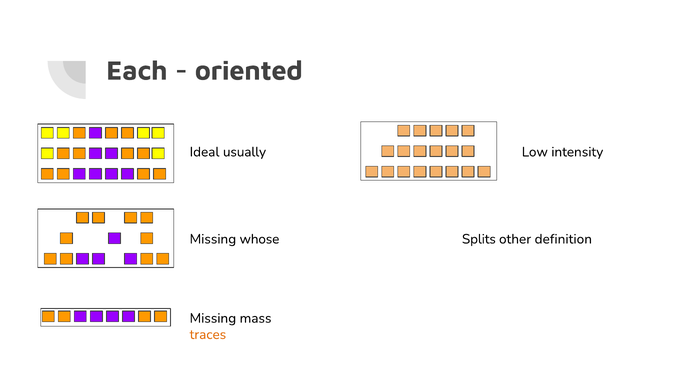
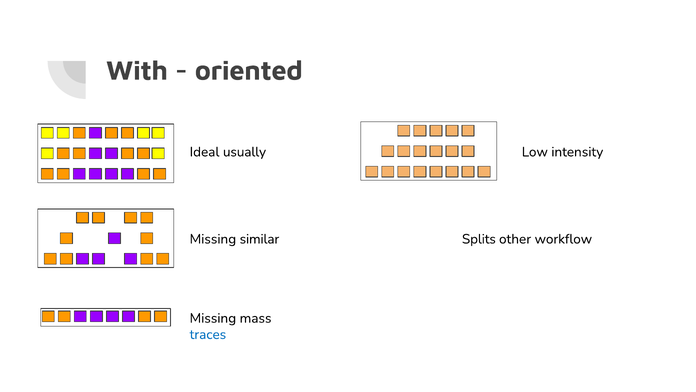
Each: Each -> With (137, 71)
whose: whose -> similar (259, 239)
definition: definition -> workflow (563, 239)
traces colour: orange -> blue (208, 334)
